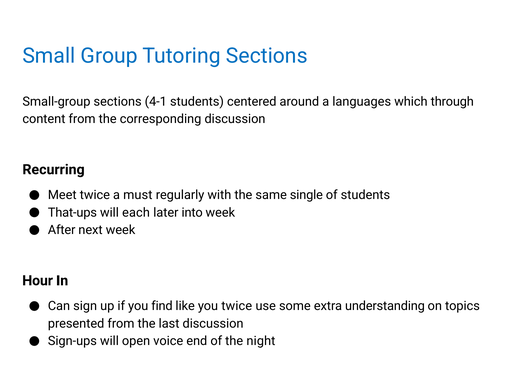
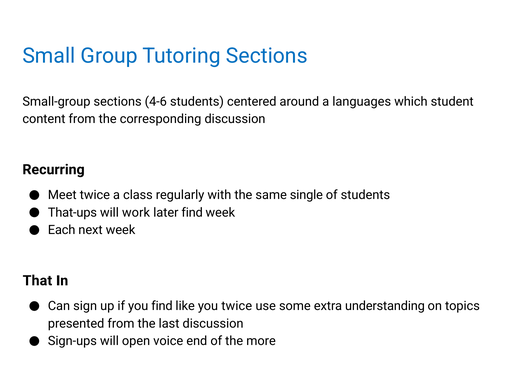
4-1: 4-1 -> 4-6 (156, 101)
through: through -> student (452, 101)
must: must -> class (138, 195)
each: each -> work (136, 212)
later into: into -> find (192, 212)
After: After -> Each (62, 230)
Hour: Hour -> That (37, 280)
night: night -> more (261, 341)
